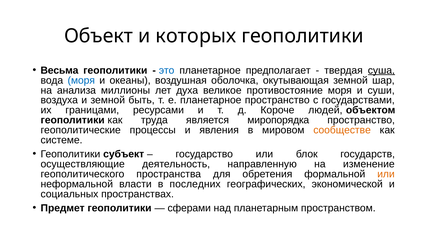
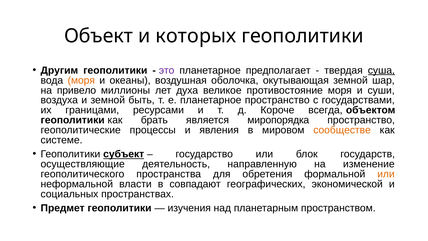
Весьма: Весьма -> Другим (59, 70)
это colour: blue -> purple (167, 70)
моря colour: blue -> orange (81, 80)
анализа: анализа -> привело (77, 90)
людей: людей -> всегда (325, 110)
труда: труда -> брать (154, 120)
субъект underline: none -> present (124, 154)
последних: последних -> совпадают (195, 184)
сферами: сферами -> изучения (189, 208)
